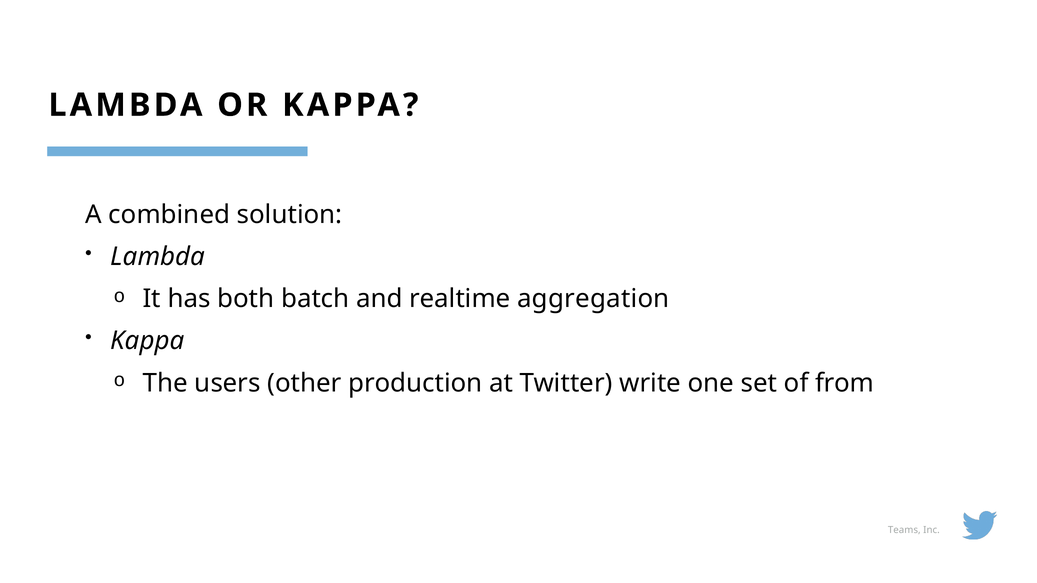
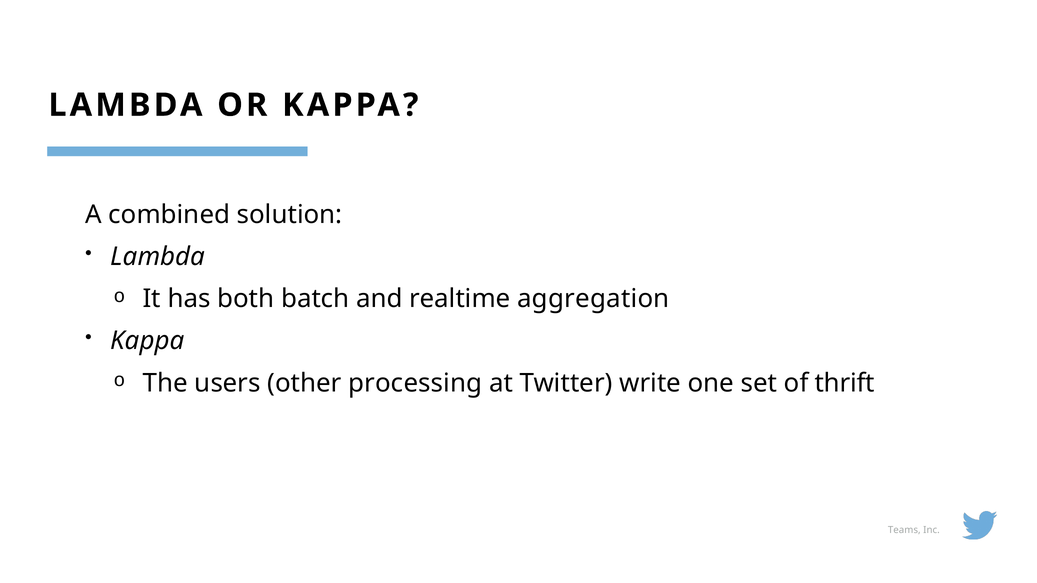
production: production -> processing (415, 383)
from: from -> thrift (845, 383)
